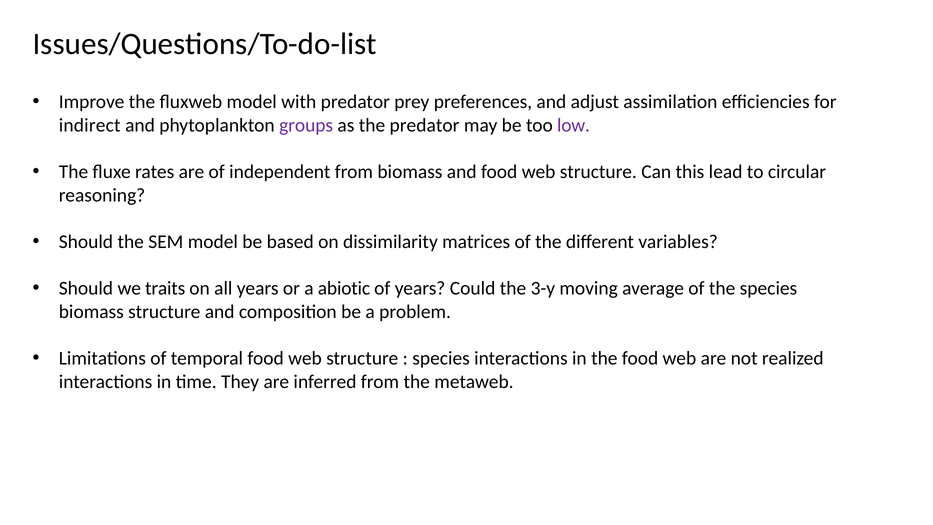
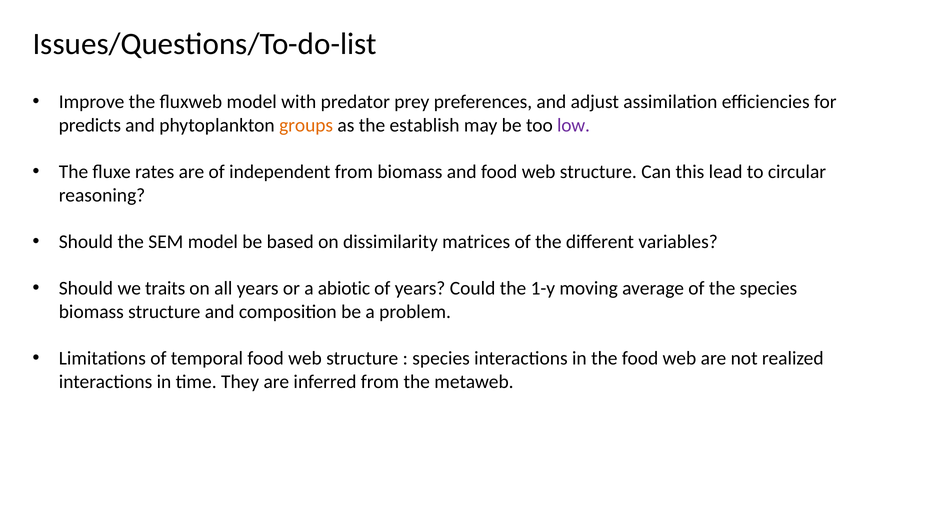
indirect: indirect -> predicts (90, 125)
groups colour: purple -> orange (306, 125)
the predator: predator -> establish (425, 125)
3-y: 3-y -> 1-y (543, 288)
